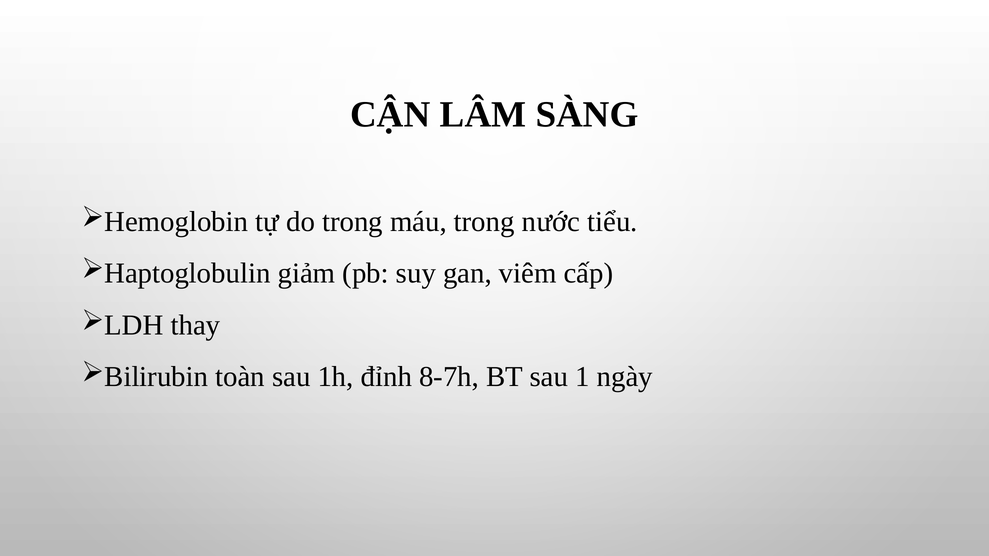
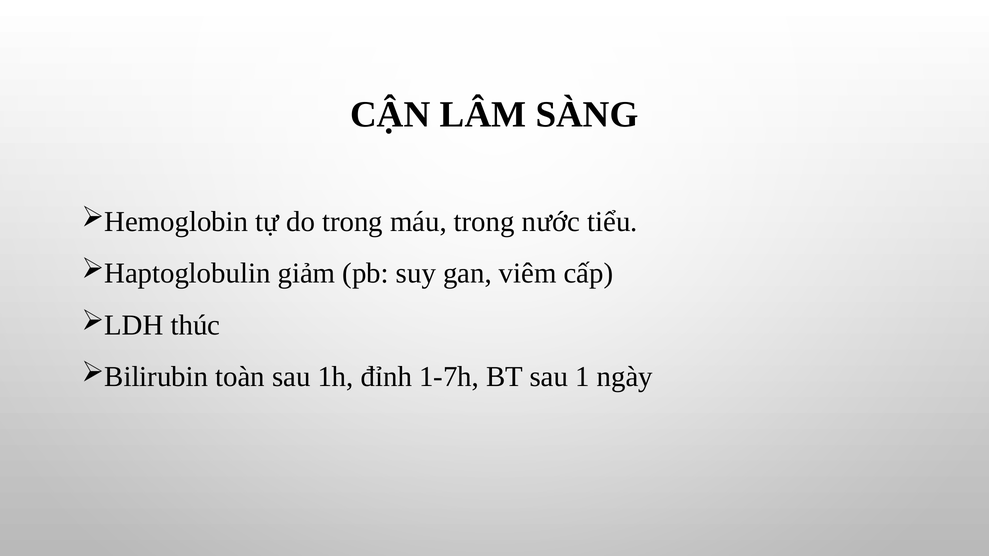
thay: thay -> thúc (195, 325)
8-7h: 8-7h -> 1-7h (449, 377)
